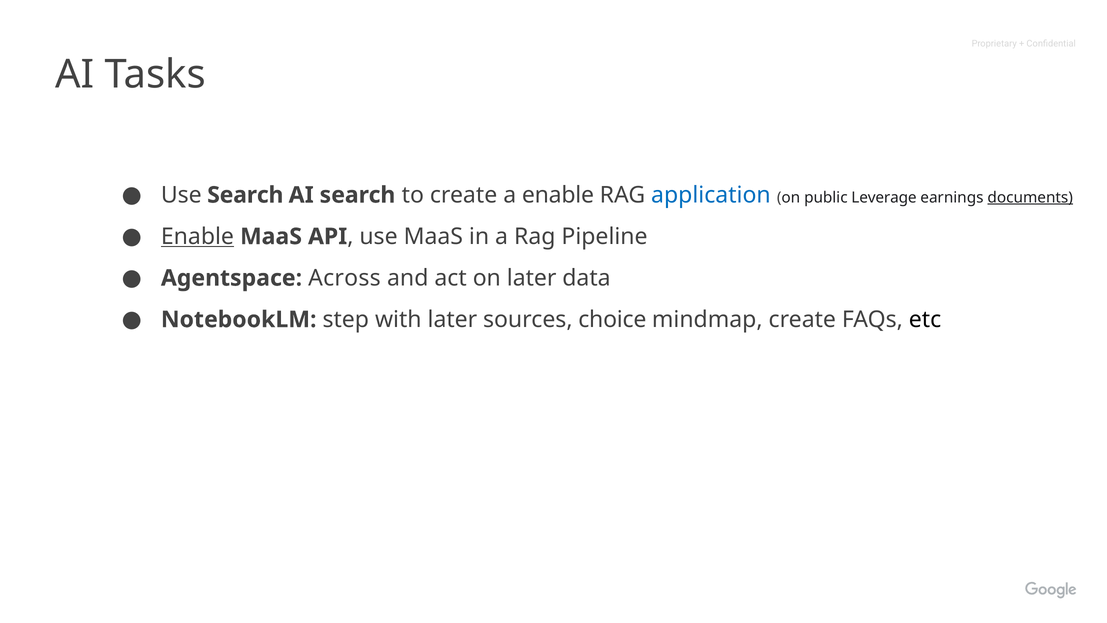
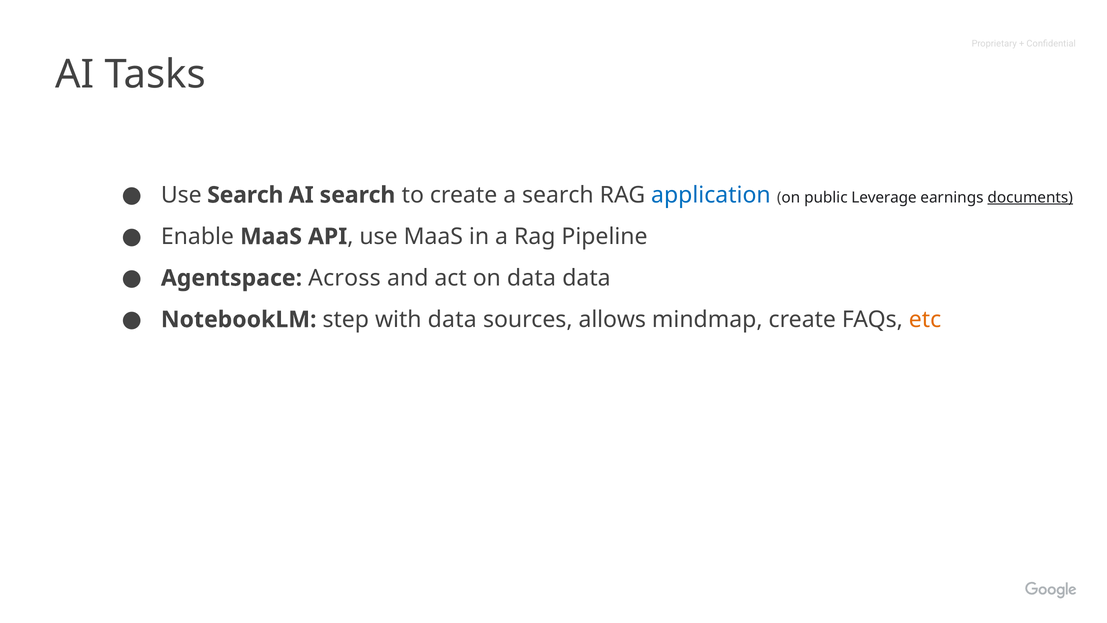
a enable: enable -> search (558, 195)
Enable underline: present -> none (197, 236)
on later: later -> data (532, 278)
with later: later -> data (452, 319)
choice: choice -> allows (612, 319)
etc colour: black -> orange (925, 319)
